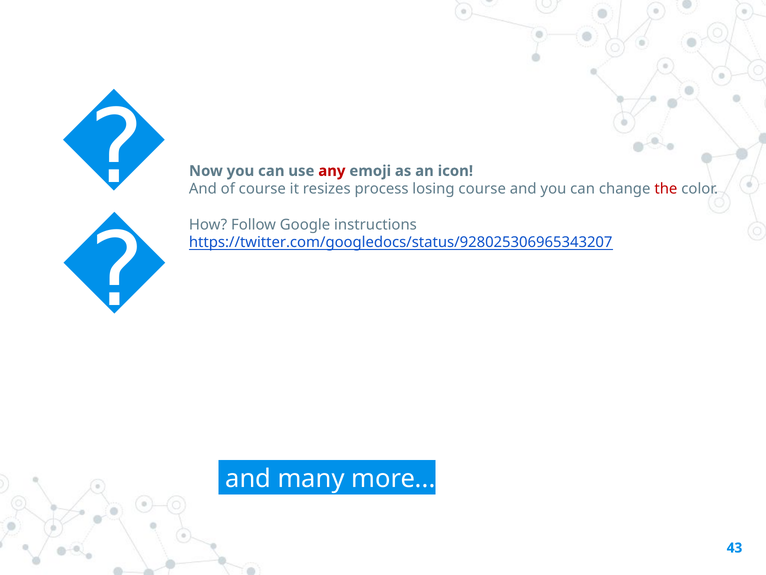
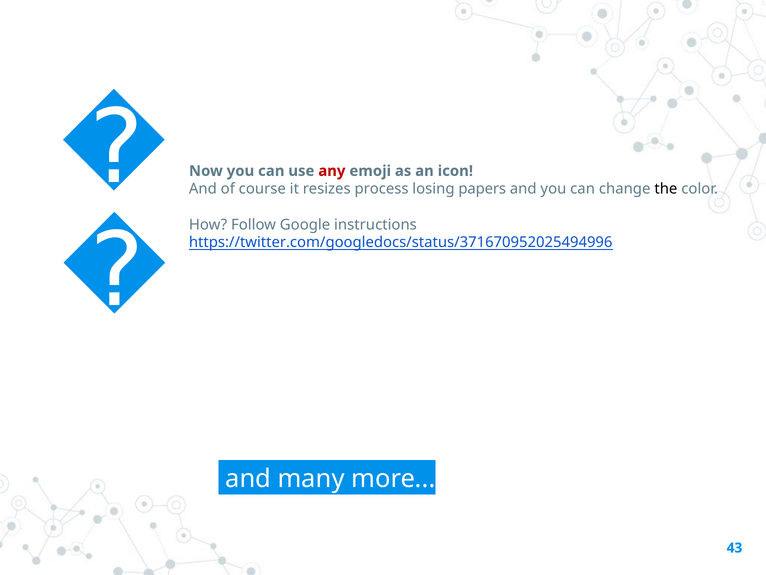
losing course: course -> papers (482, 189)
the colour: red -> black (666, 189)
https://twitter.com/googledocs/status/928025306965343207: https://twitter.com/googledocs/status/928025306965343207 -> https://twitter.com/googledocs/status/371670952025494996 (401, 242)
